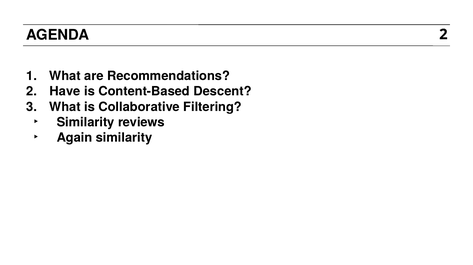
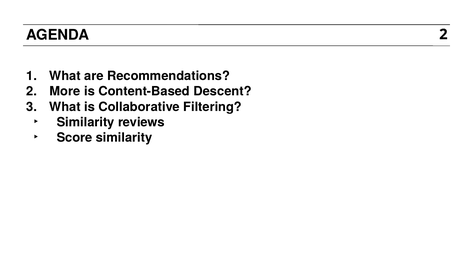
Have: Have -> More (65, 92)
Again: Again -> Score (75, 138)
